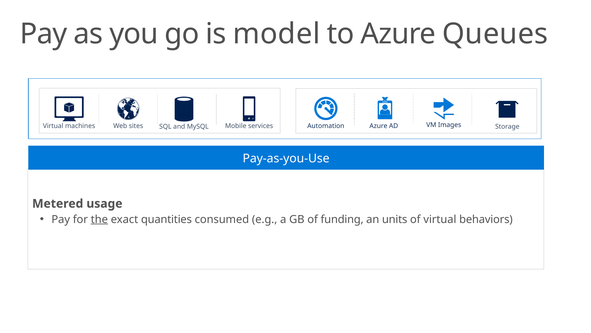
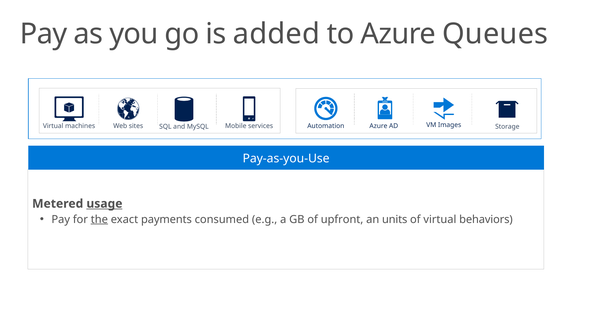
model: model -> added (276, 34)
usage underline: none -> present (104, 203)
quantities: quantities -> payments (166, 219)
funding: funding -> upfront (342, 219)
